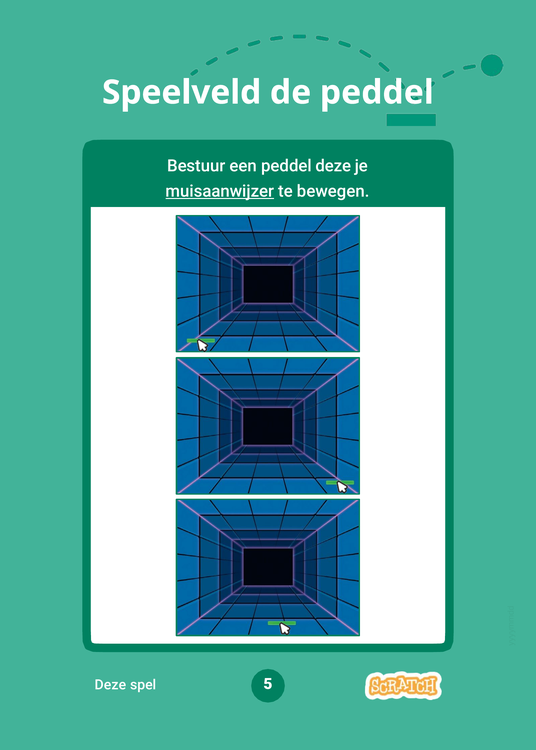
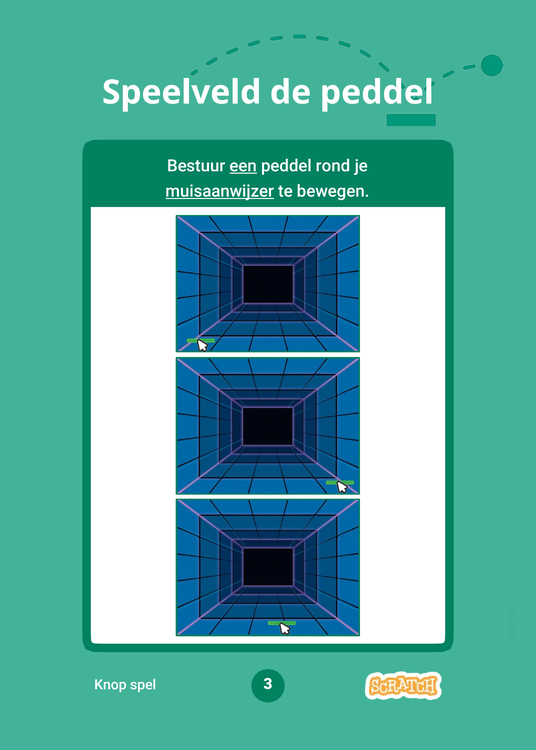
een underline: none -> present (243, 166)
peddel deze: deze -> rond (333, 166)
Deze: Deze -> Knop (110, 685)
5: 5 -> 3 (268, 685)
